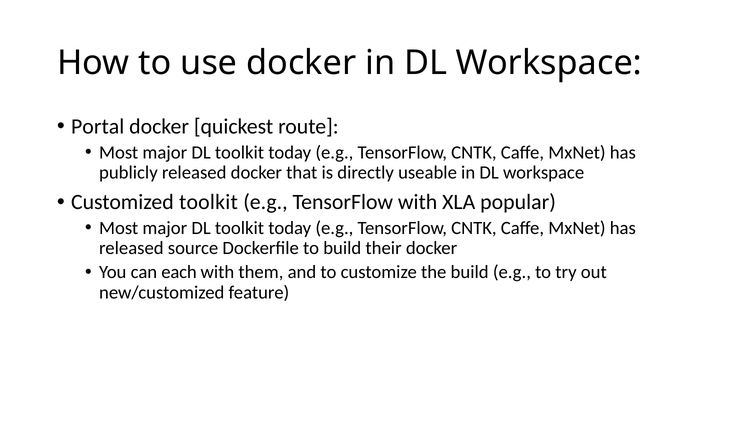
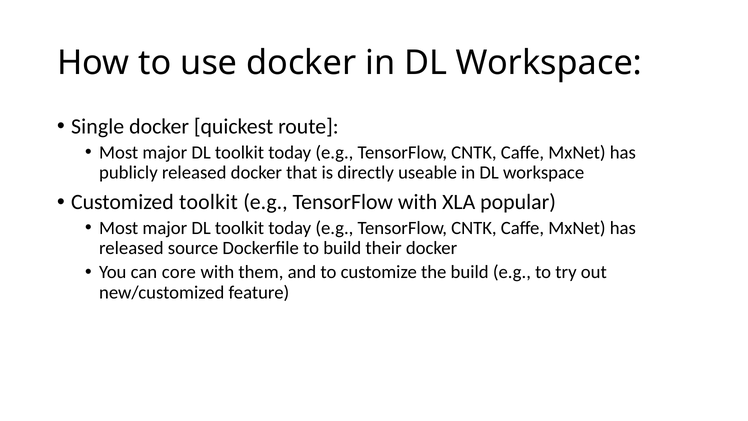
Portal: Portal -> Single (98, 126)
each: each -> core (179, 272)
